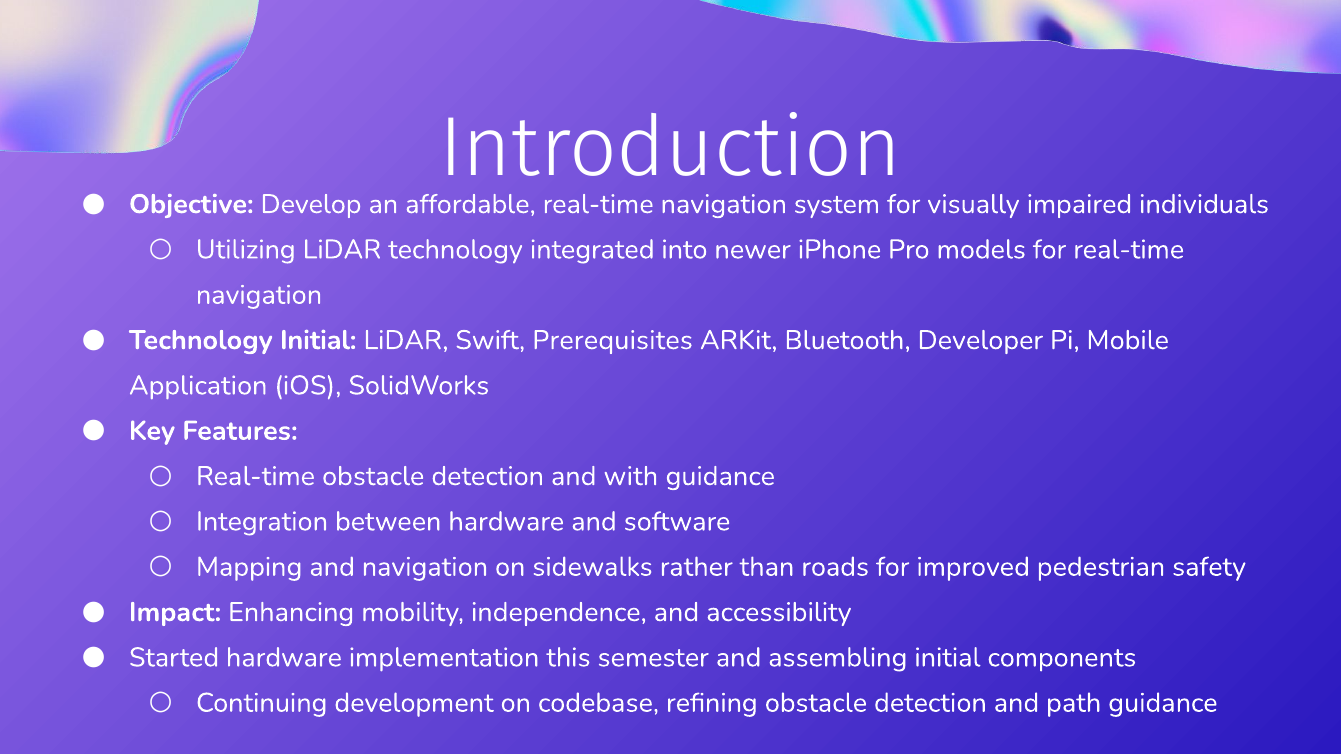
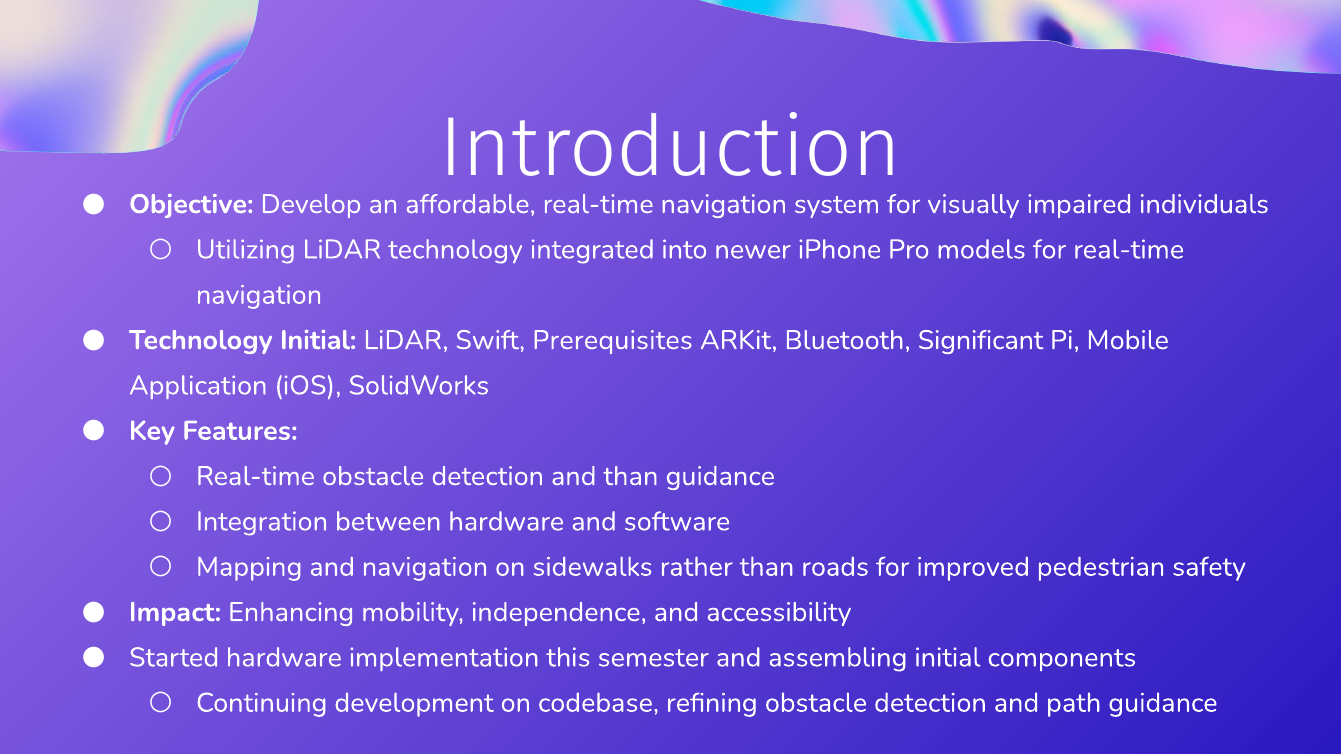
Developer: Developer -> Significant (980, 340)
and with: with -> than (631, 476)
